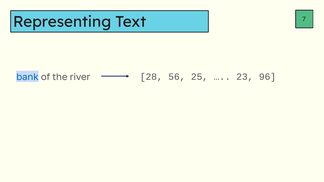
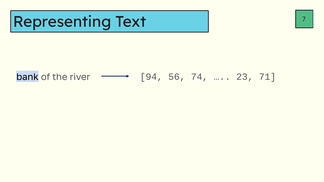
bank colour: blue -> black (27, 77)
28: 28 -> 94 (151, 77)
25: 25 -> 74 (199, 77)
96: 96 -> 71 (267, 77)
